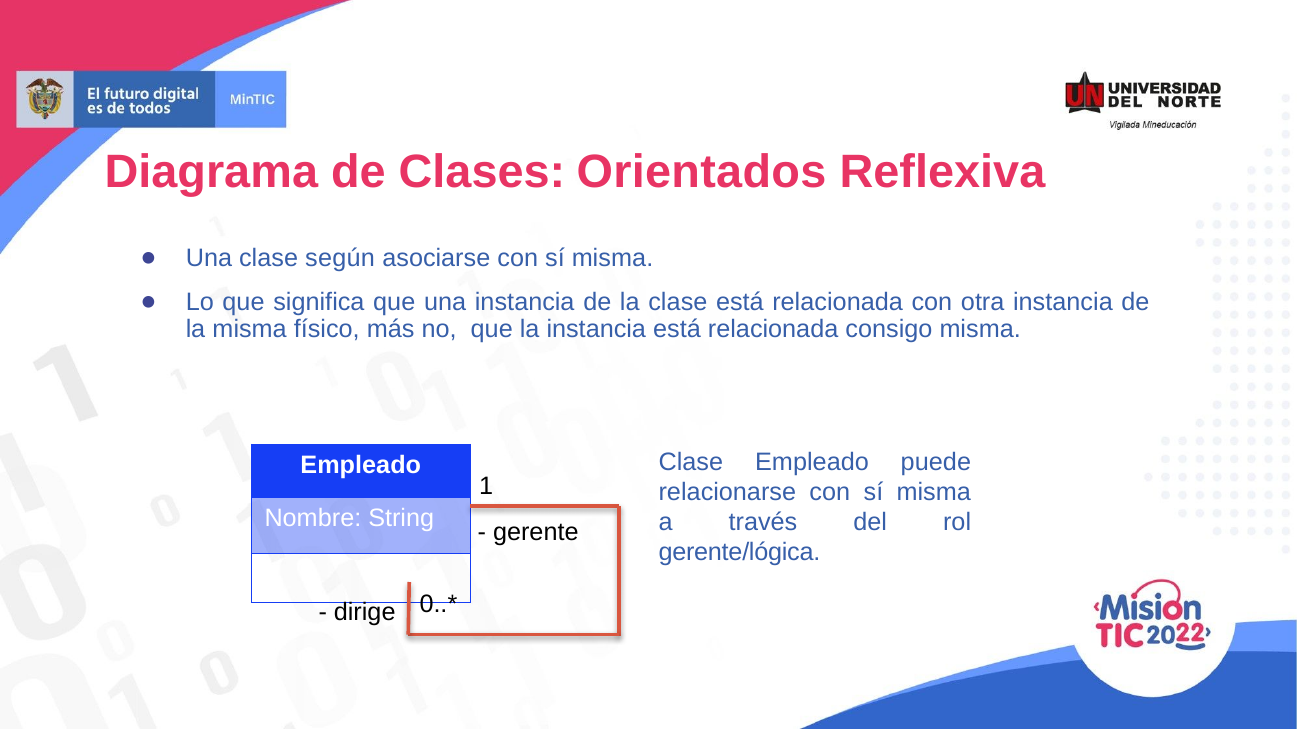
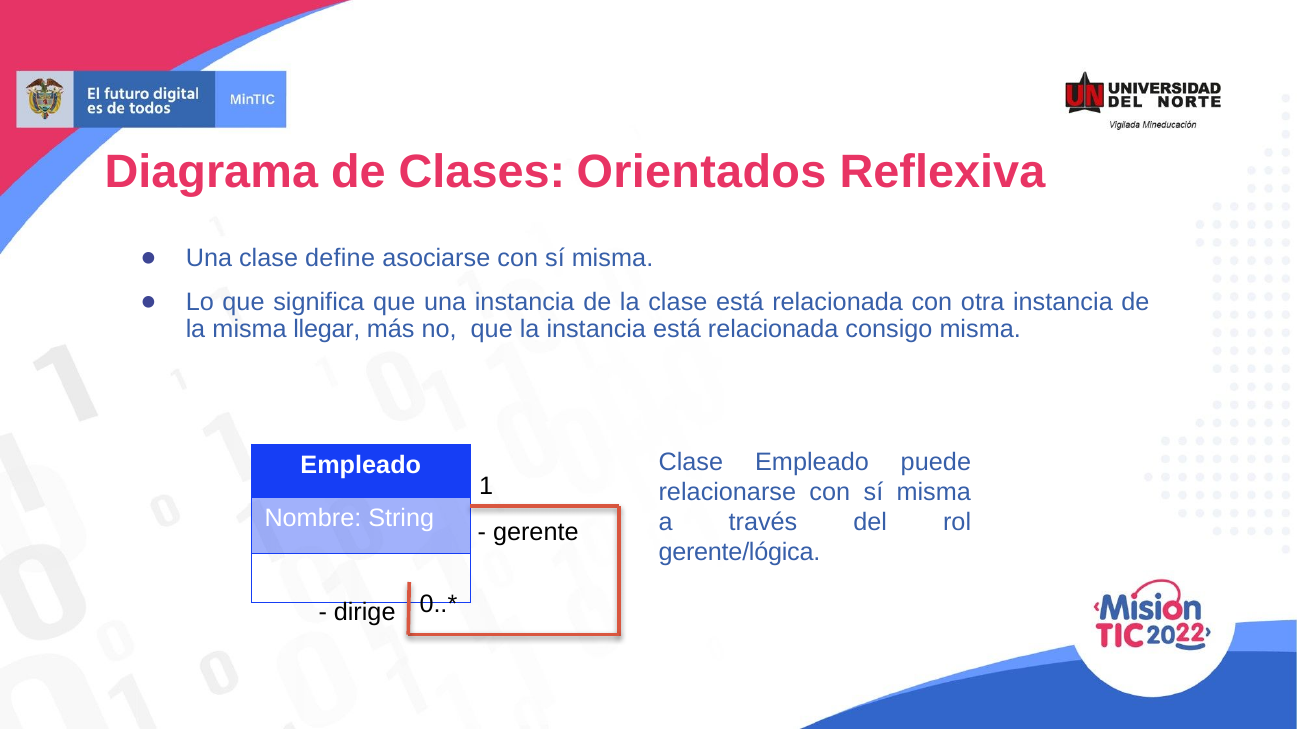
según: según -> define (340, 259)
físico: físico -> llegar (327, 329)
